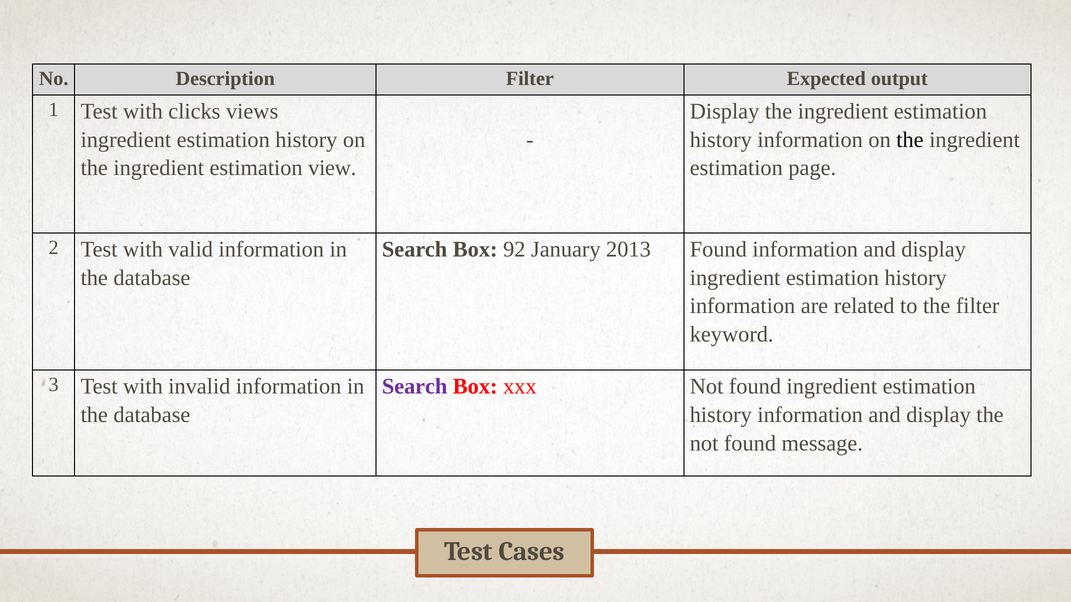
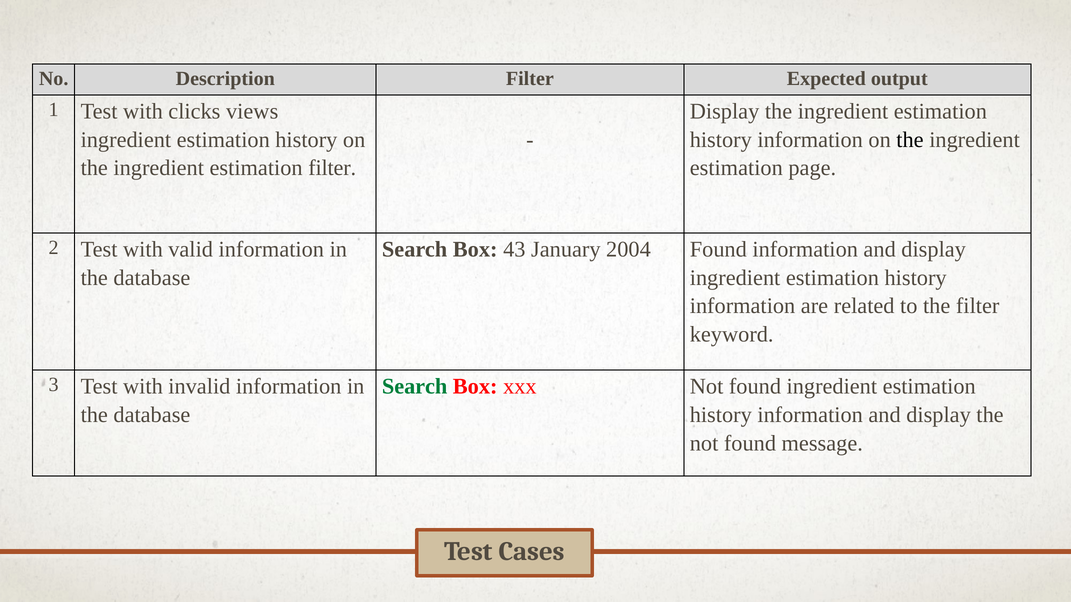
estimation view: view -> filter (332, 168)
92: 92 -> 43 (514, 249)
2013: 2013 -> 2004 (628, 249)
Search colour: purple -> green (415, 387)
